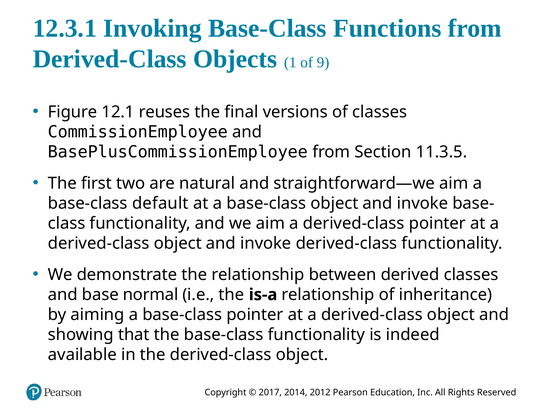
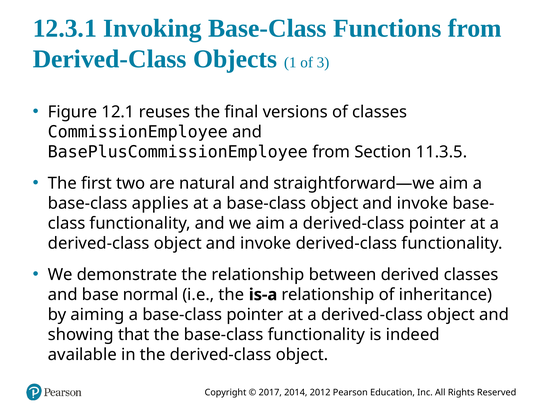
9: 9 -> 3 (323, 63)
default: default -> applies (160, 203)
